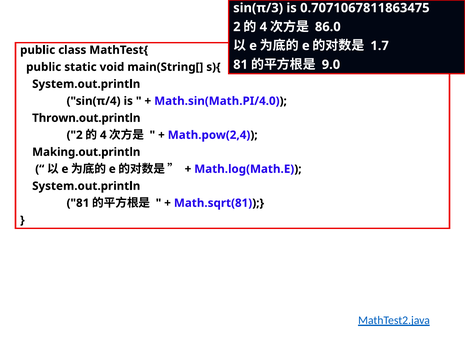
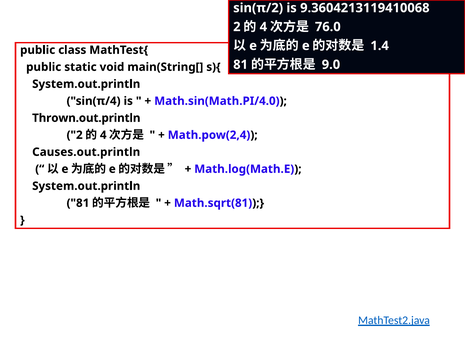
sin(π/3: sin(π/3 -> sin(π/2 (258, 8)
0.7071067811863475: 0.7071067811863475 -> 9.3604213119410068 (365, 8)
86.0: 86.0 -> 76.0 (328, 27)
1.7: 1.7 -> 1.4 (380, 46)
Making.out.println: Making.out.println -> Causes.out.println (86, 152)
